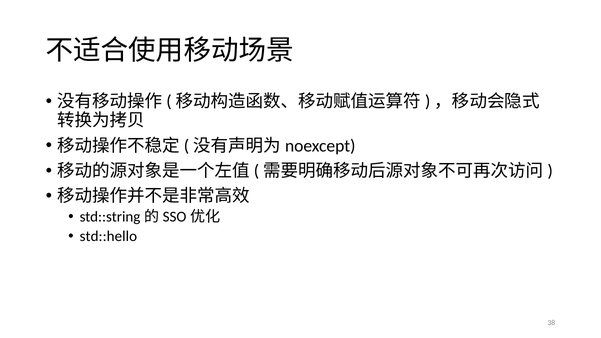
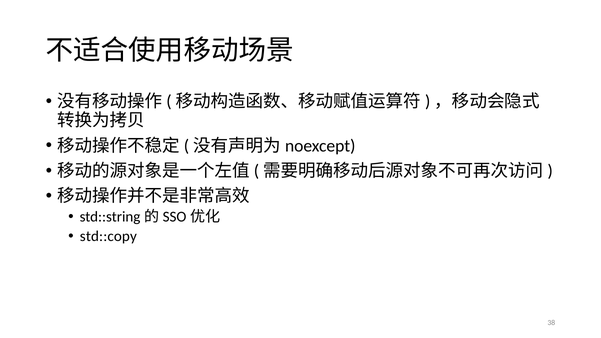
std::hello: std::hello -> std::copy (108, 236)
